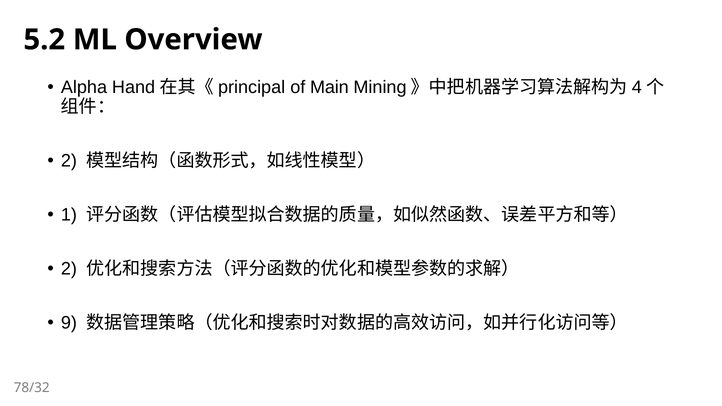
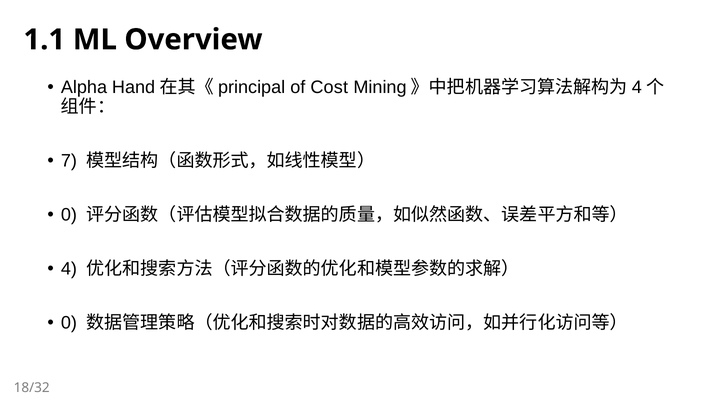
5.2: 5.2 -> 1.1 (44, 40)
Main: Main -> Cost (329, 87)
2: 2 -> 7 (69, 161)
1: 1 -> 0 (69, 215)
2: 2 -> 4 (69, 269)
9: 9 -> 0 (69, 323)
78/32: 78/32 -> 18/32 (32, 388)
